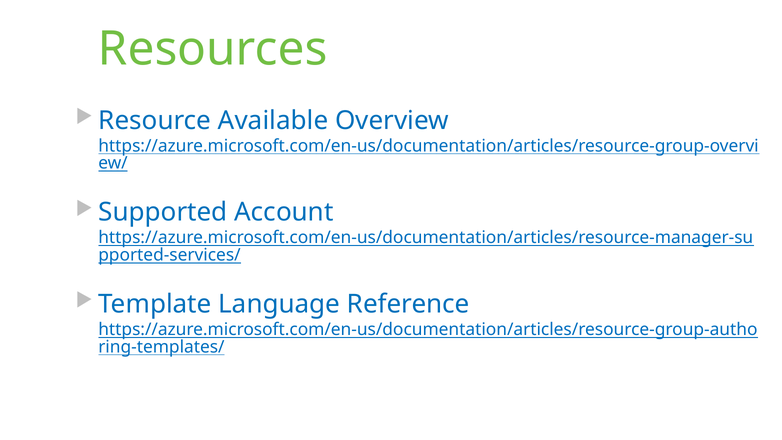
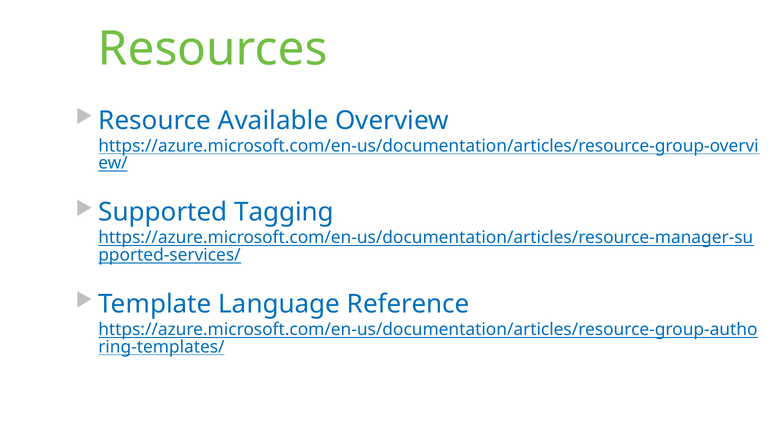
Account: Account -> Tagging (284, 212)
